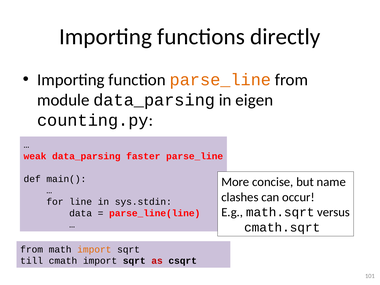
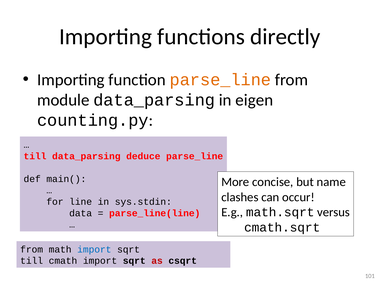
weak: weak -> till (35, 156)
faster: faster -> deduce (143, 156)
import colour: orange -> blue (94, 249)
